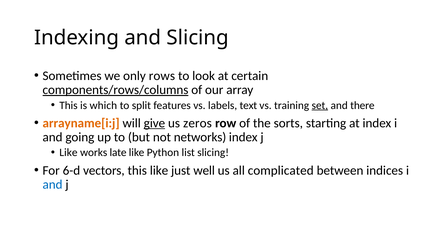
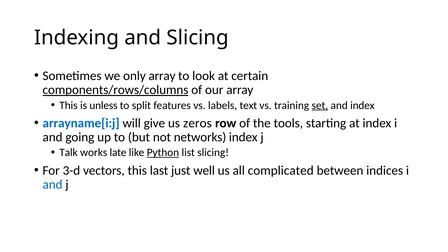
only rows: rows -> array (162, 76)
which: which -> unless (103, 105)
and there: there -> index (362, 105)
arrayname[i:j colour: orange -> blue (81, 123)
give underline: present -> none (154, 123)
sorts: sorts -> tools (288, 123)
Like: Like -> Talk (69, 153)
Python underline: none -> present (163, 153)
6-d: 6-d -> 3-d (71, 170)
this like: like -> last (159, 170)
